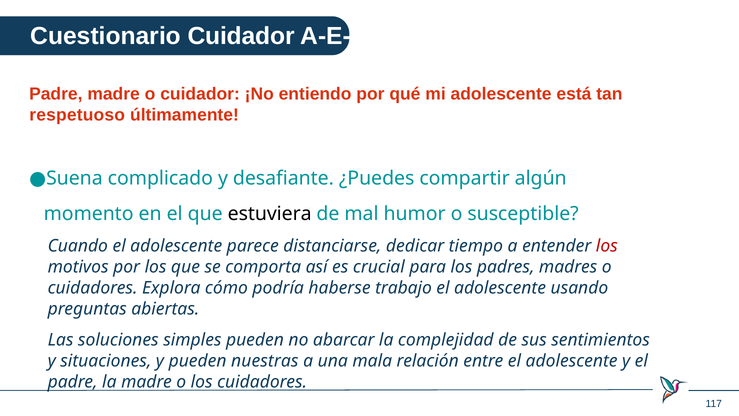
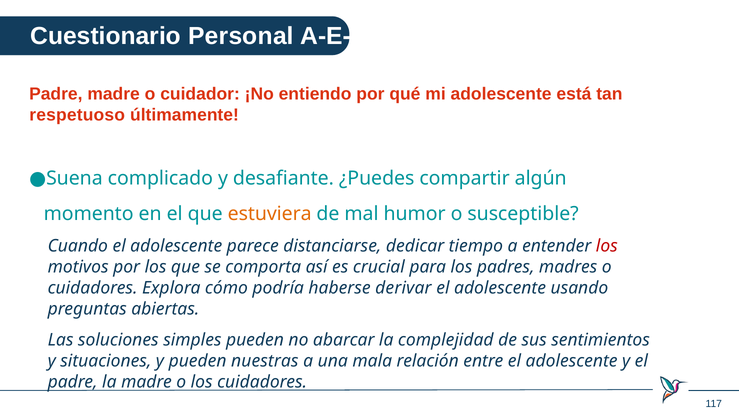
Cuestionario Cuidador: Cuidador -> Personal (241, 36)
estuviera colour: black -> orange (270, 214)
trabajo: trabajo -> derivar (403, 288)
